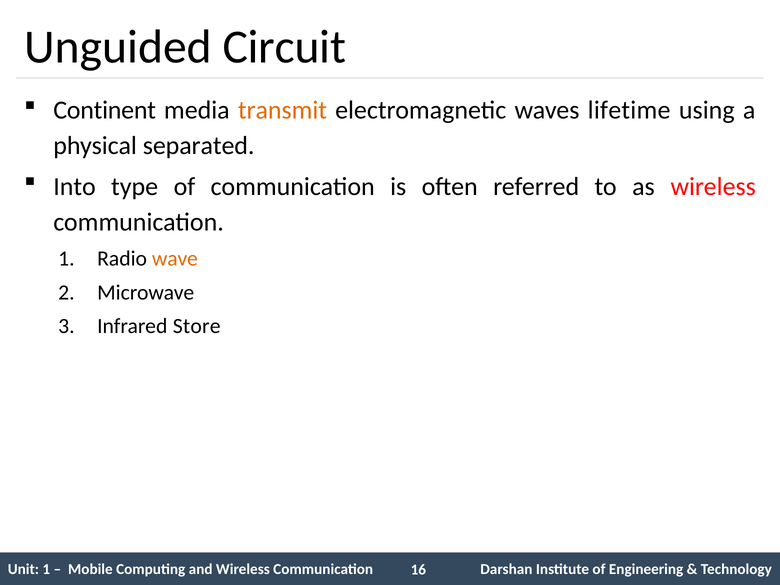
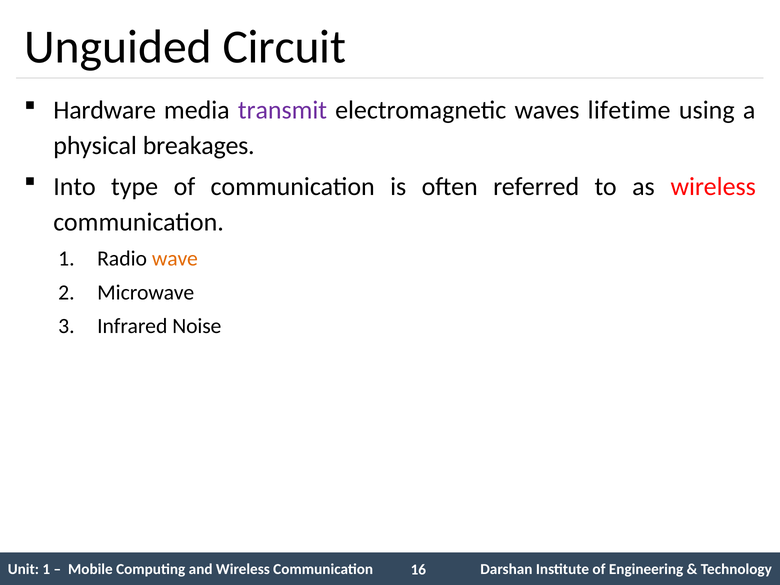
Continent: Continent -> Hardware (105, 110)
transmit colour: orange -> purple (282, 110)
separated: separated -> breakages (199, 146)
Store: Store -> Noise (197, 326)
